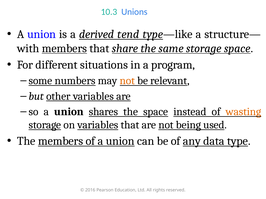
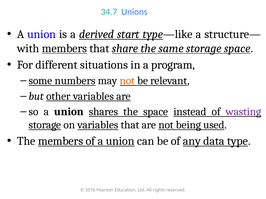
10.3: 10.3 -> 34.7 (109, 12)
tend: tend -> start (128, 34)
wasting colour: orange -> purple (243, 112)
